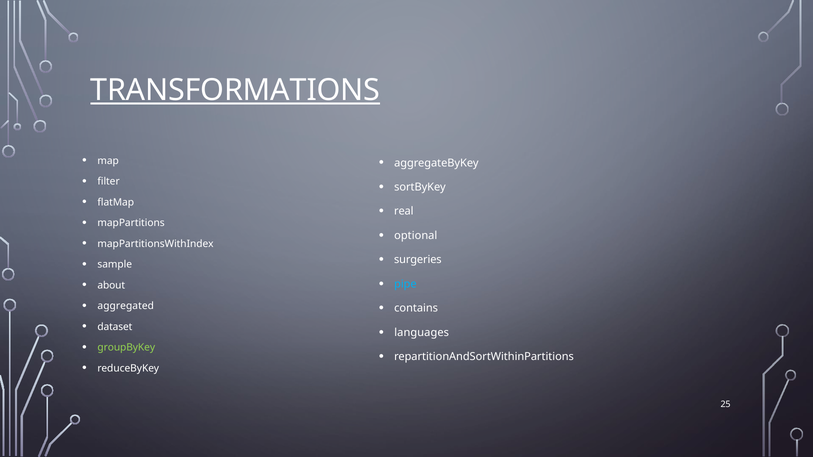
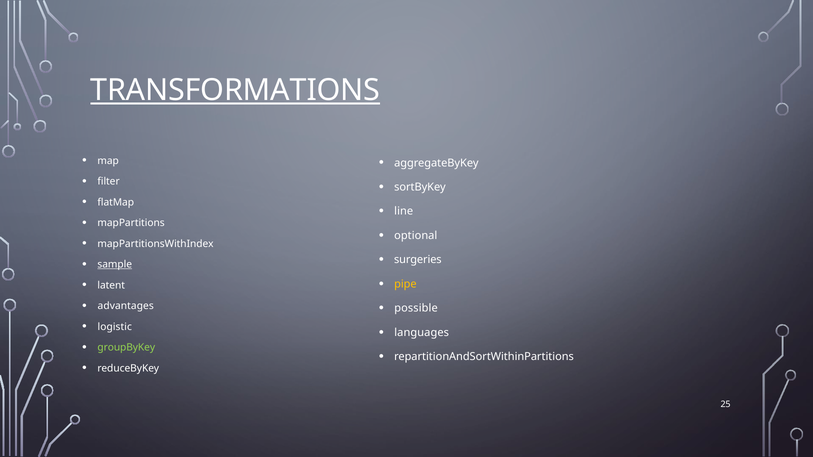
real: real -> line (404, 211)
sample underline: none -> present (115, 265)
pipe colour: light blue -> yellow (405, 284)
about: about -> latent (111, 285)
aggregated: aggregated -> advantages (126, 306)
contains: contains -> possible (416, 308)
dataset: dataset -> logistic (115, 327)
